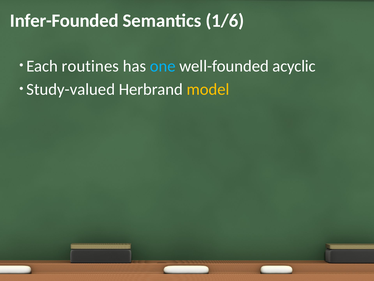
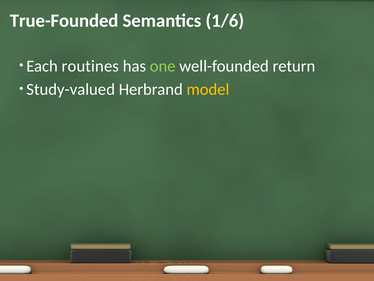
Infer-Founded: Infer-Founded -> True-Founded (64, 21)
one colour: light blue -> light green (163, 66)
acyclic: acyclic -> return (294, 66)
